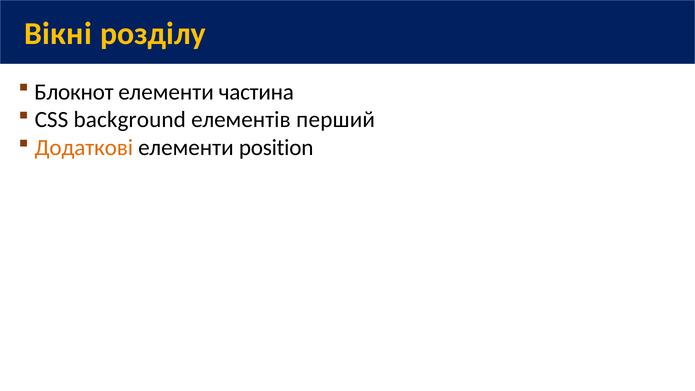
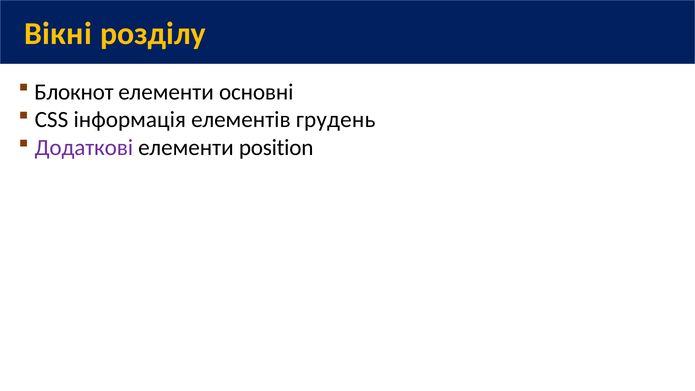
частина: частина -> основні (256, 92)
background: background -> інформація (130, 120)
перший: перший -> грудень (336, 120)
Додаткові colour: orange -> purple (84, 148)
